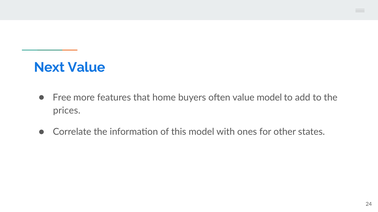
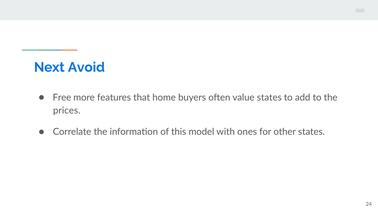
Next Value: Value -> Avoid (86, 67)
value model: model -> states (269, 98)
